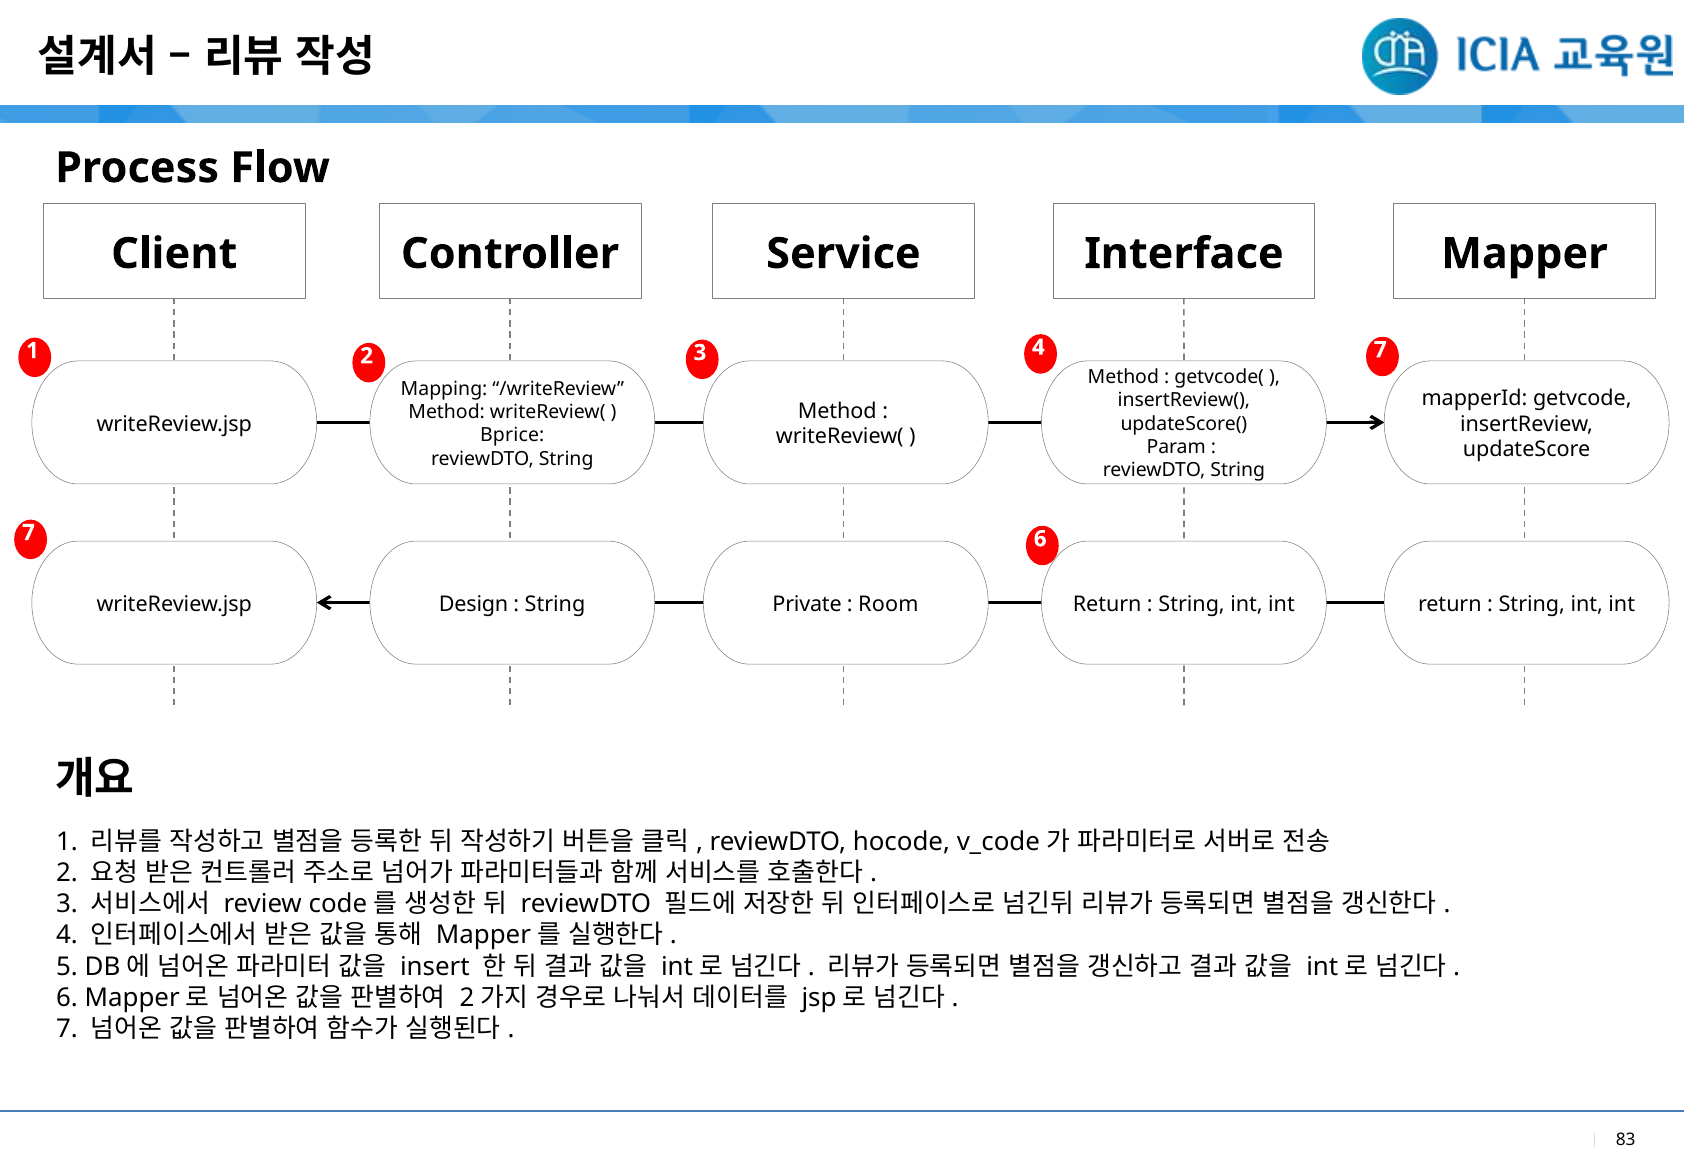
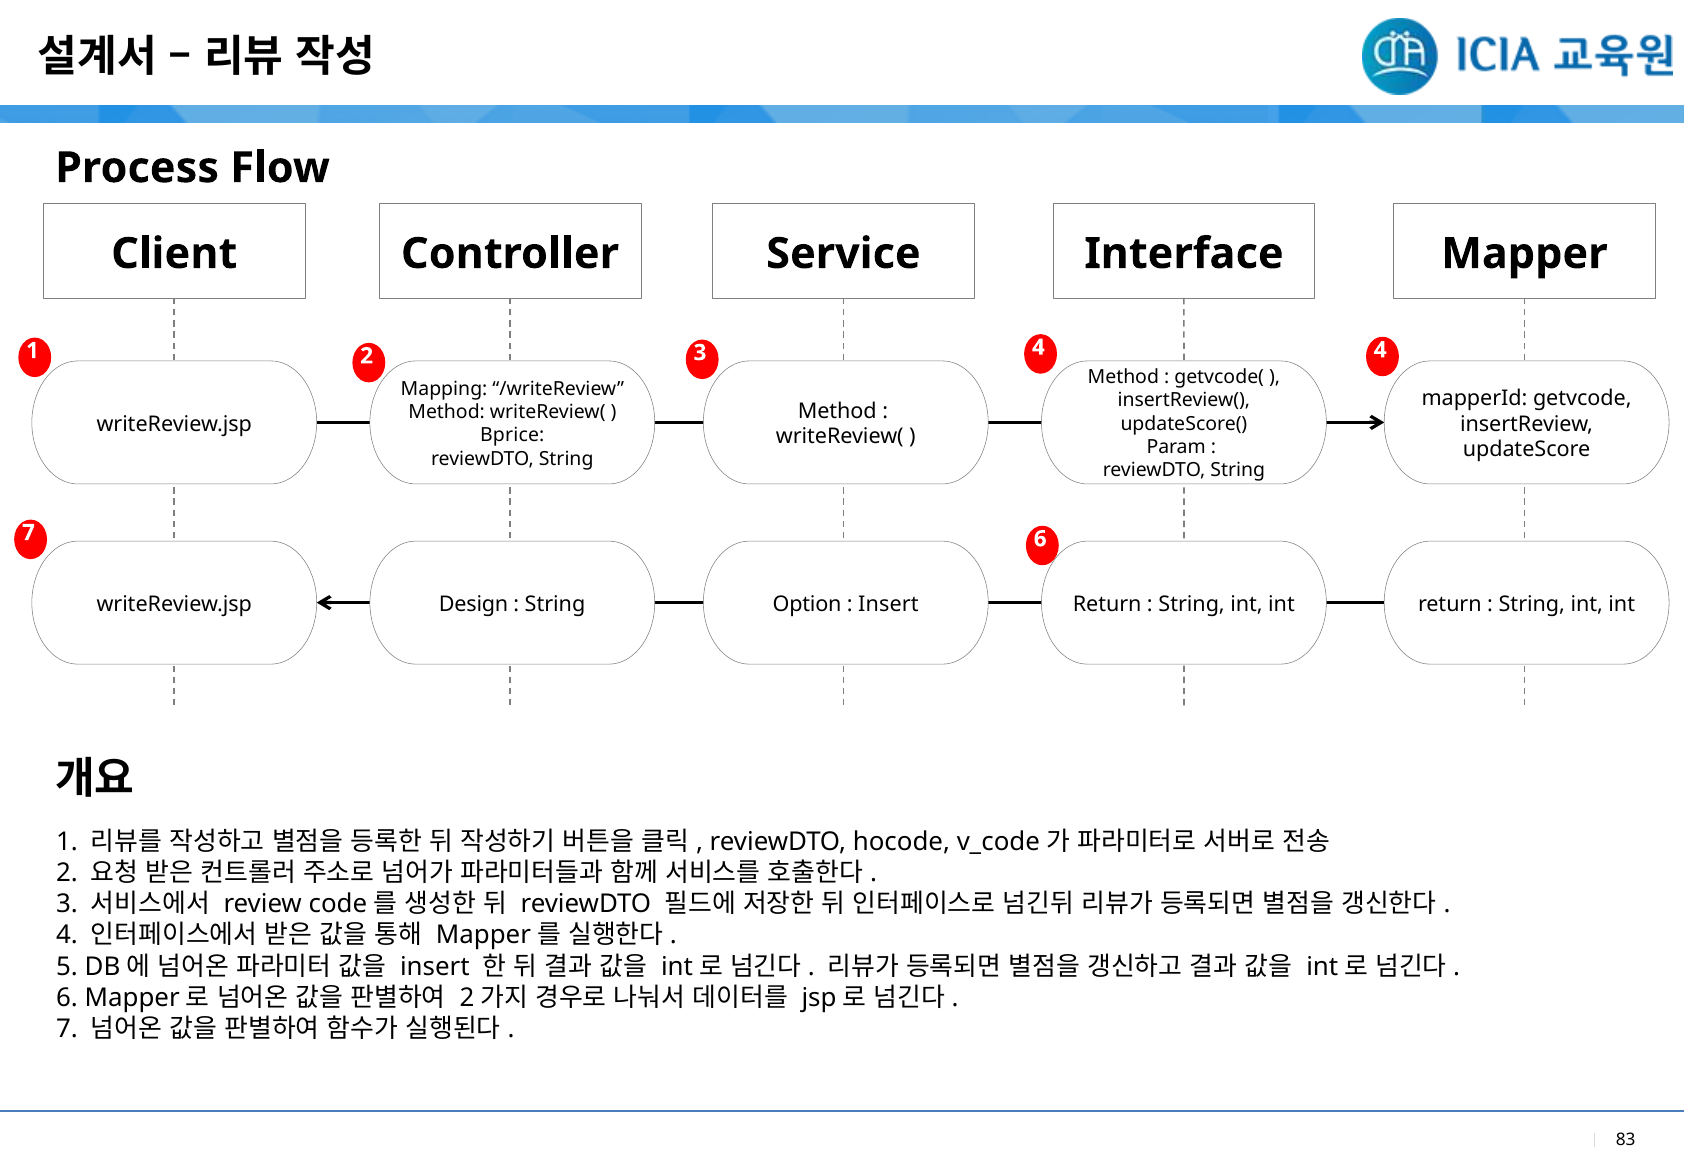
4 7: 7 -> 4 (1380, 350)
Private: Private -> Option (807, 604)
Room: Room -> Insert (888, 604)
